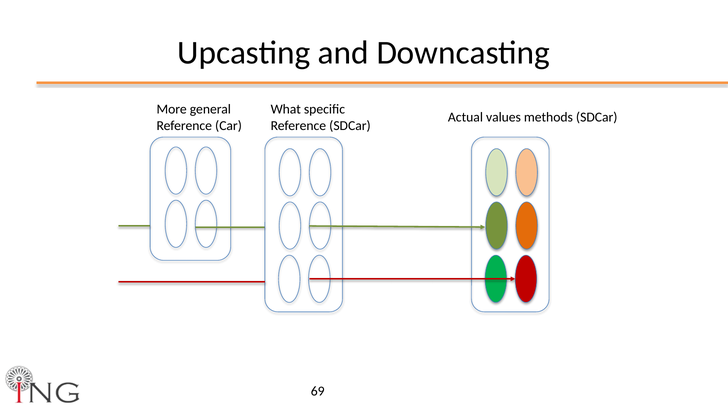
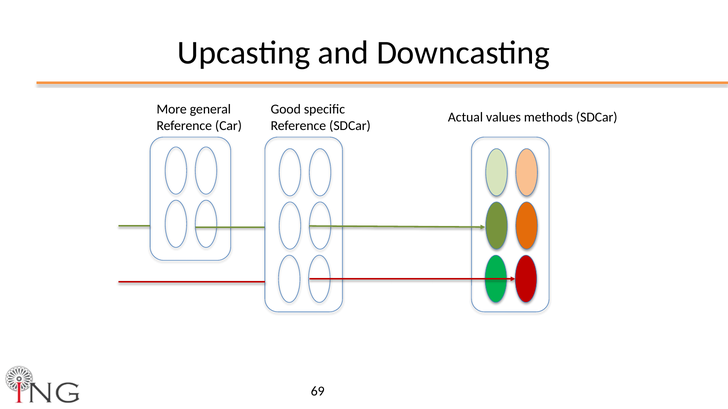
What: What -> Good (286, 109)
